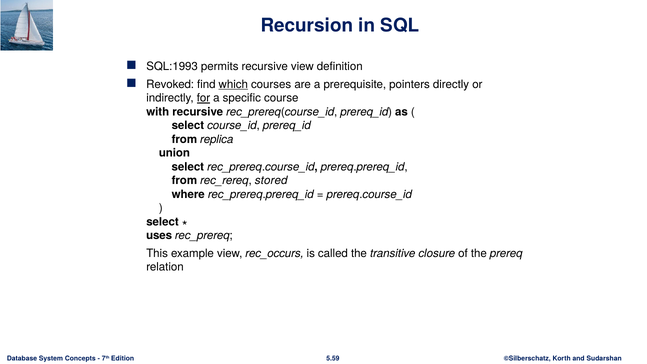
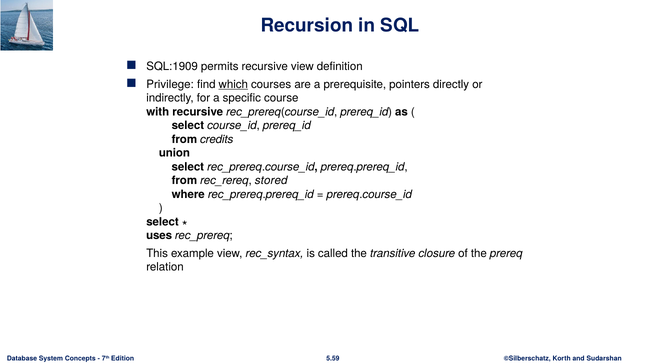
SQL:1993: SQL:1993 -> SQL:1909 (172, 67)
Revoked: Revoked -> Privilege (170, 84)
for underline: present -> none (203, 98)
replica: replica -> credits (217, 139)
rec_occurs: rec_occurs -> rec_syntax (275, 253)
